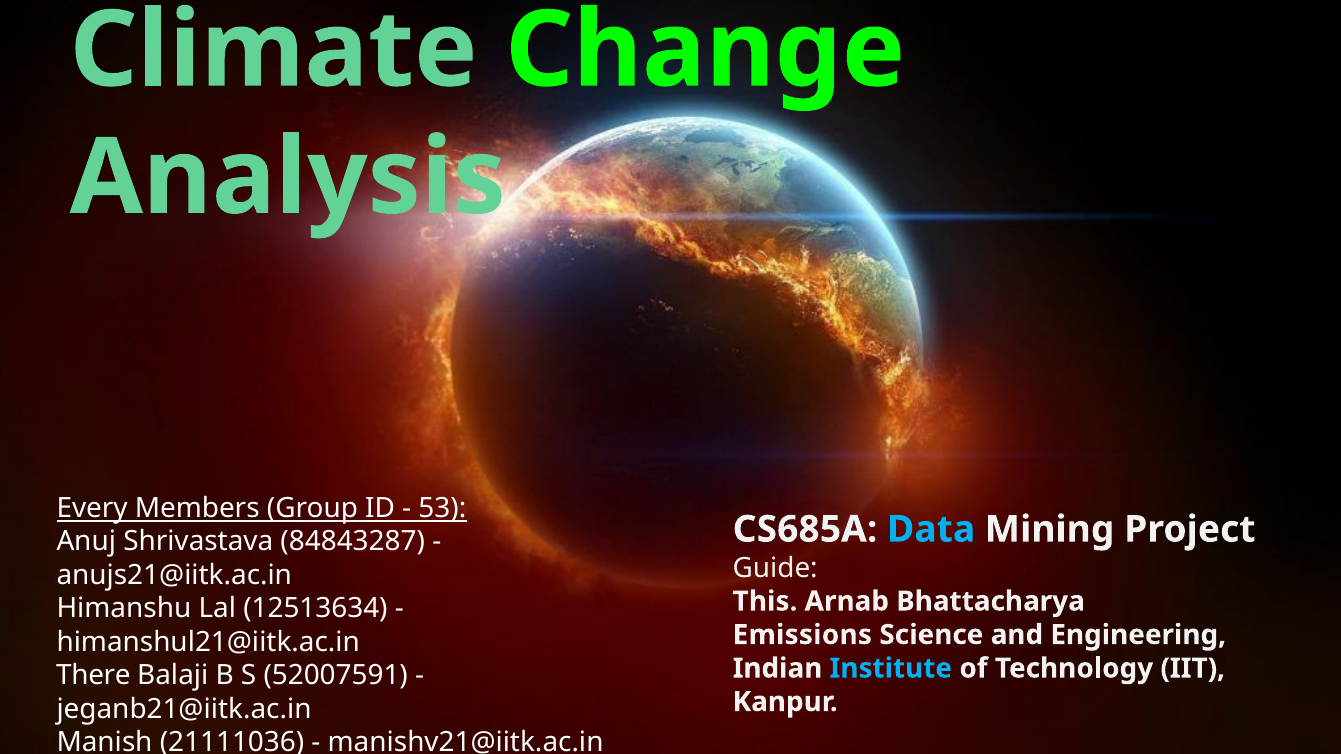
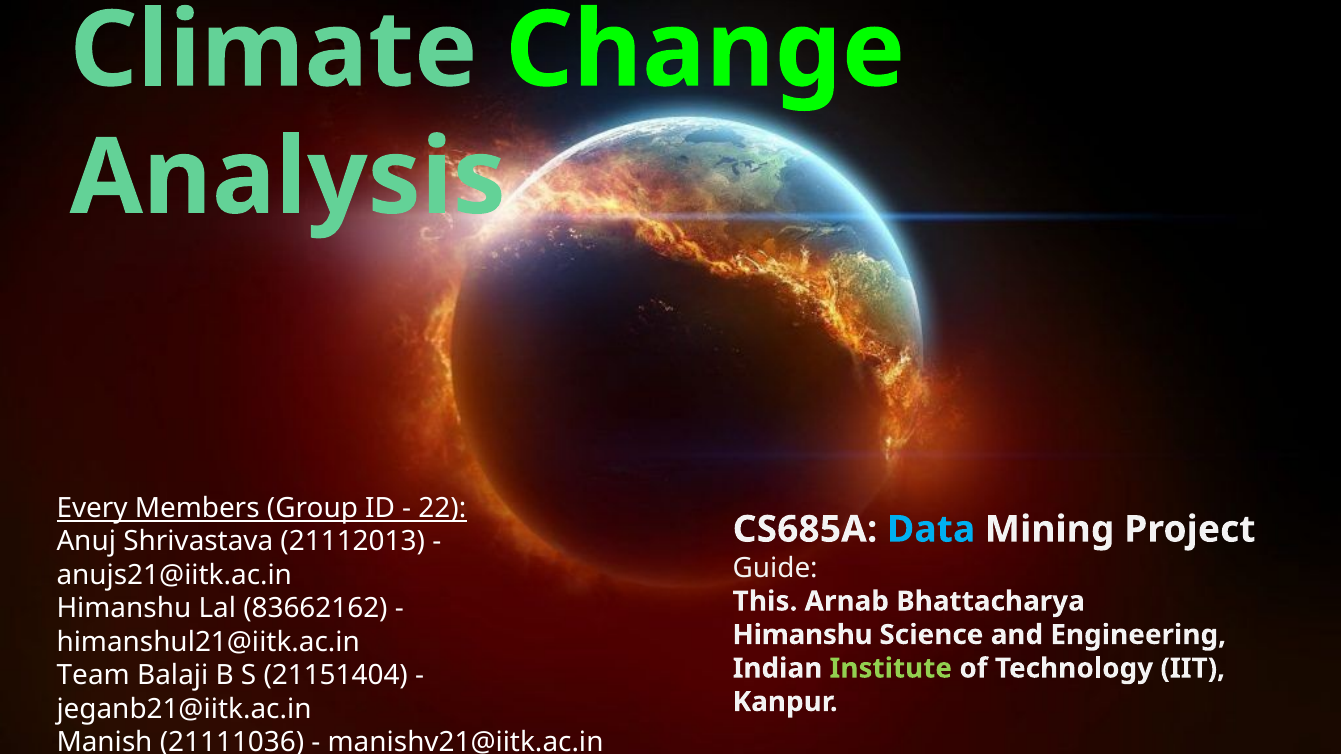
53: 53 -> 22 (442, 508)
84843287: 84843287 -> 21112013 (353, 542)
12513634: 12513634 -> 83662162 (315, 609)
Emissions: Emissions -> Himanshu (803, 635)
Institute colour: light blue -> light green (891, 669)
There: There -> Team (93, 676)
52007591: 52007591 -> 21151404 (336, 676)
